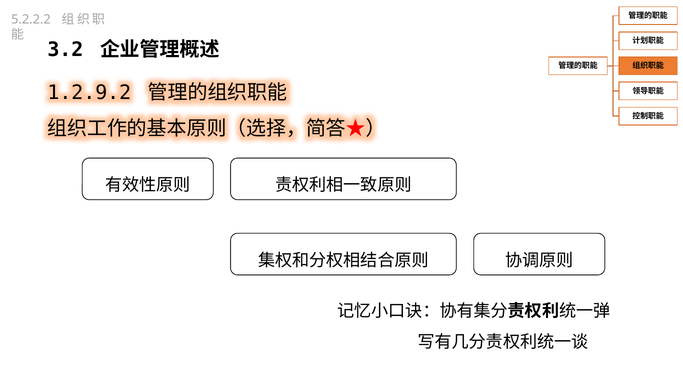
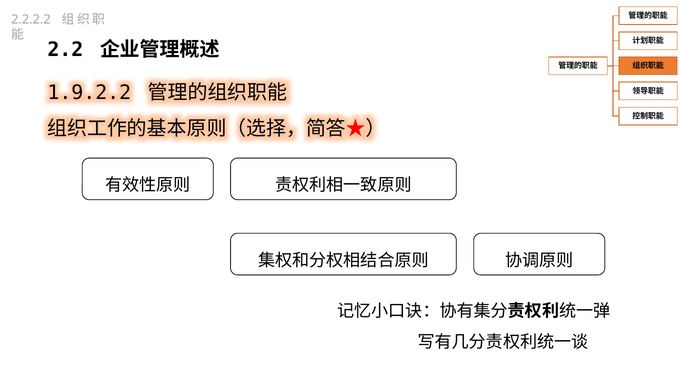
5.2.2.2: 5.2.2.2 -> 2.2.2.2 (31, 19)
3.2: 3.2 -> 2.2 (65, 50)
1.2.9.2: 1.2.9.2 -> 1.9.2.2 (89, 93)
